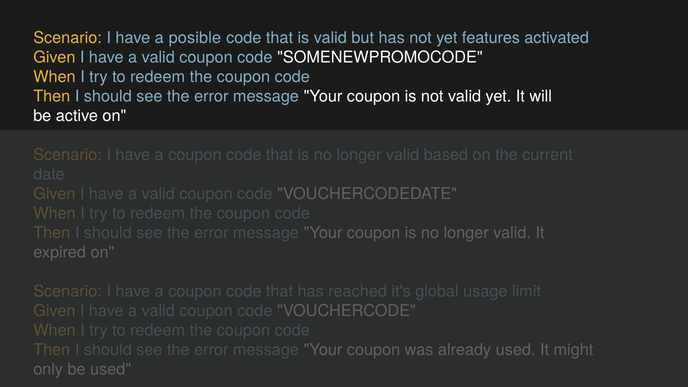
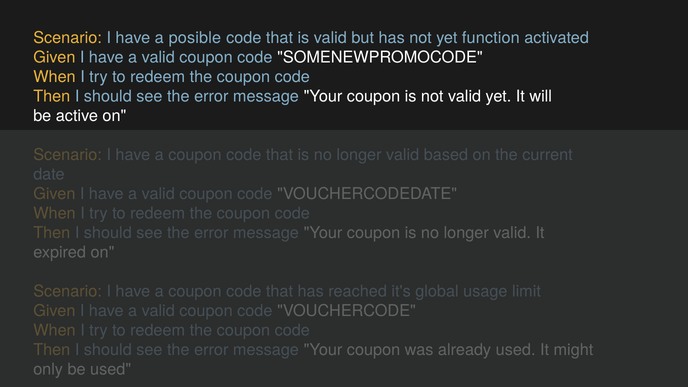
features: features -> function (491, 38)
